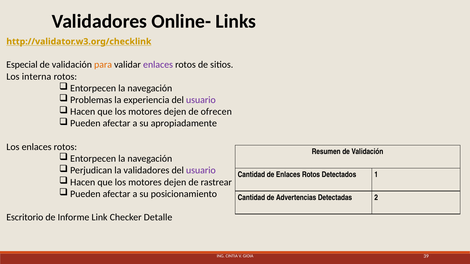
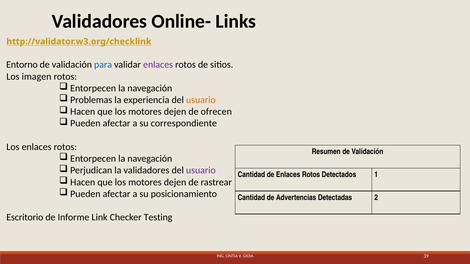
Especial: Especial -> Entorno (22, 65)
para colour: orange -> blue (103, 65)
interna: interna -> imagen (37, 77)
usuario colour: purple -> orange (201, 100)
apropiadamente: apropiadamente -> correspondiente (184, 124)
Detalle: Detalle -> Testing (158, 218)
